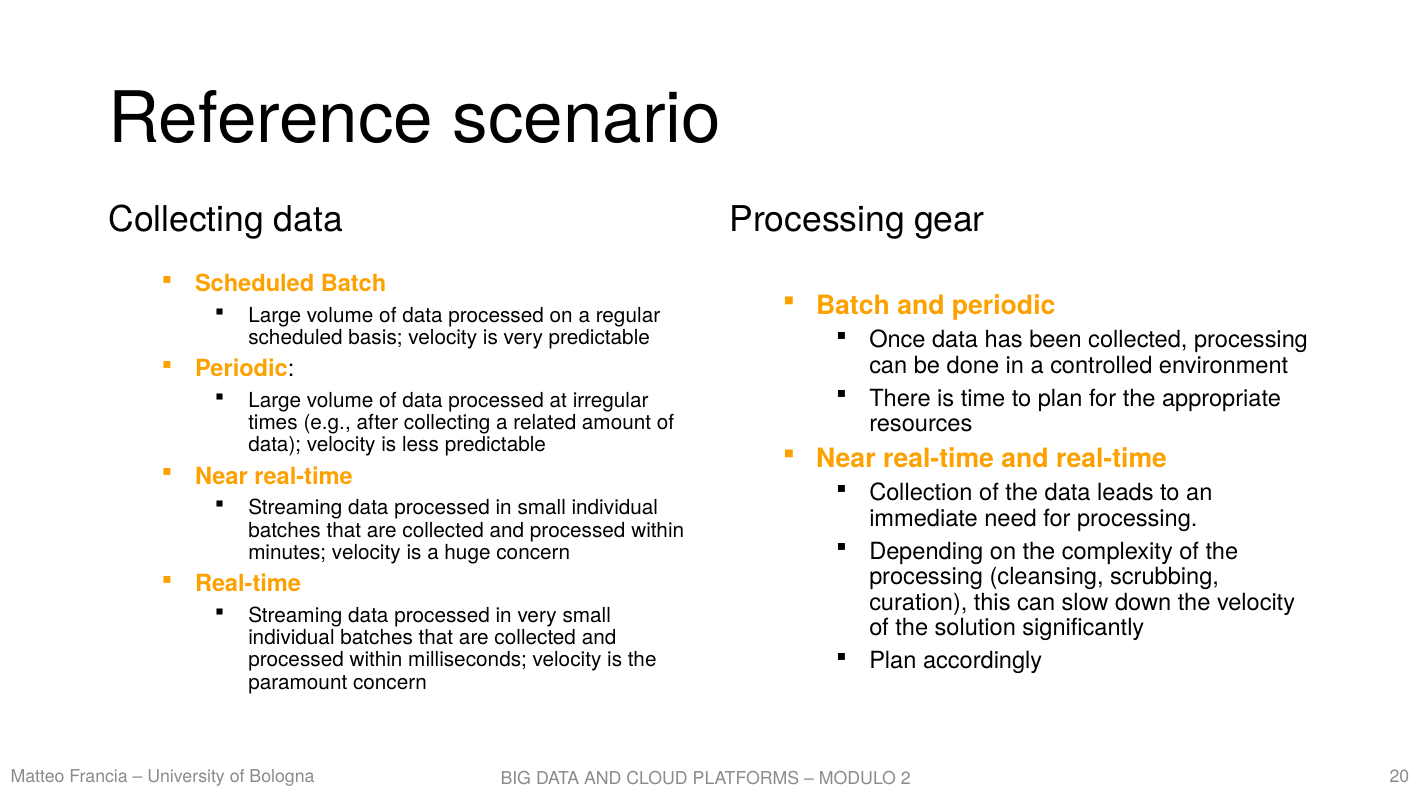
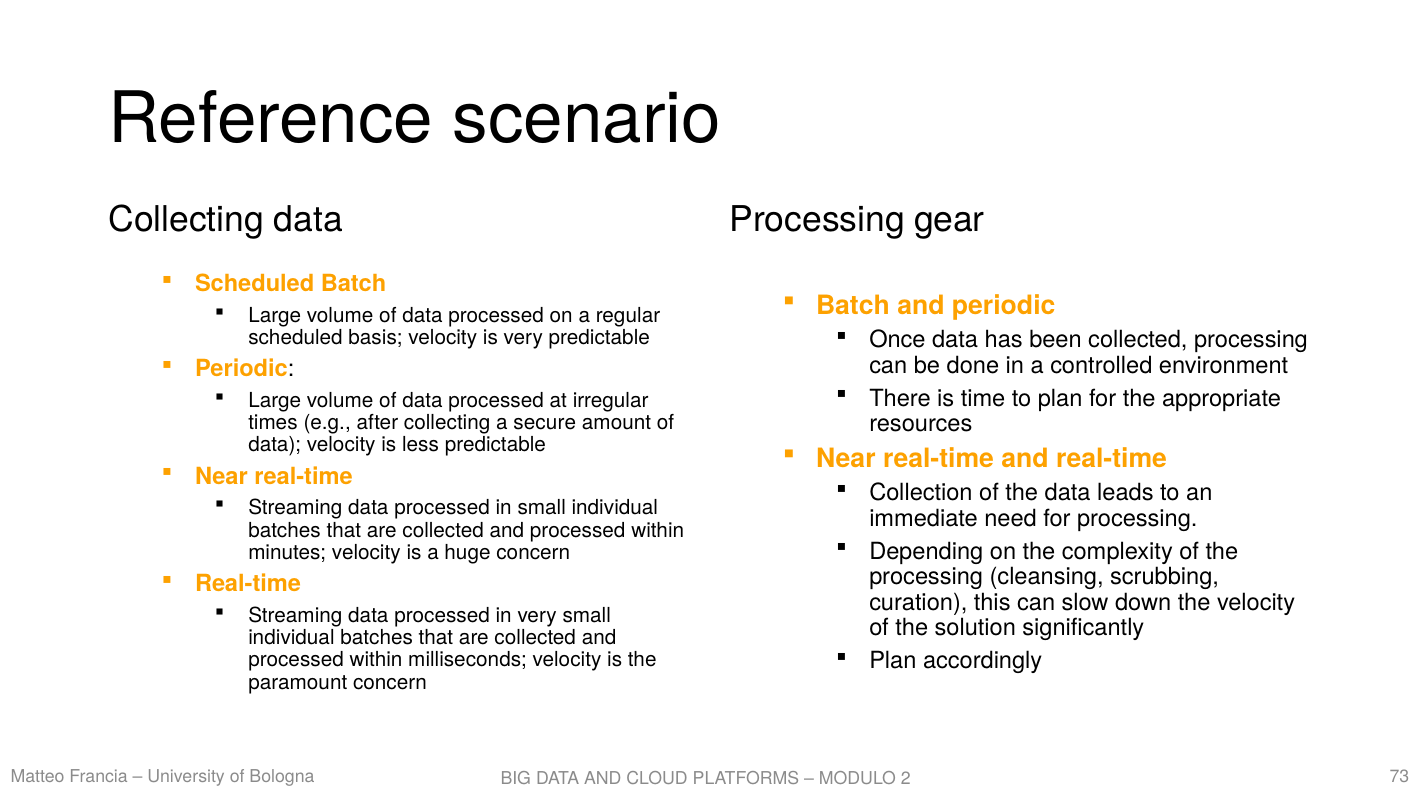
related: related -> secure (545, 423)
20: 20 -> 73 (1399, 777)
